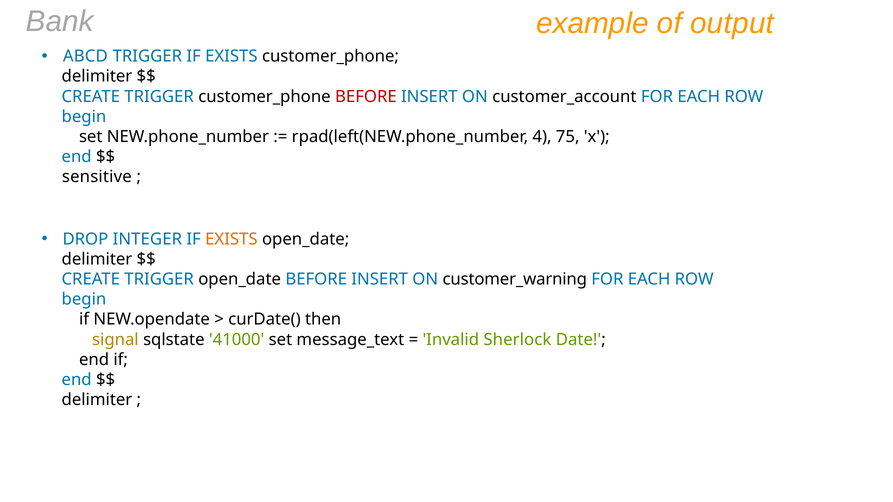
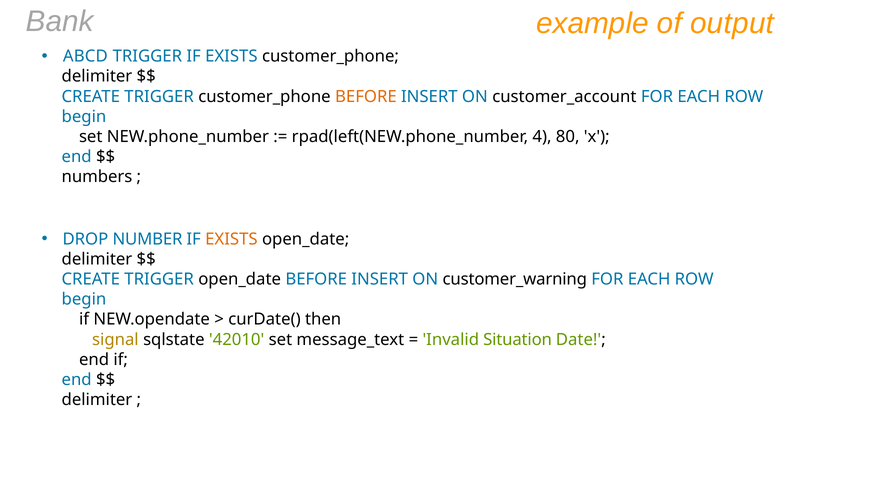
BEFORE colour: red -> orange (366, 97)
75: 75 -> 80 (568, 137)
sensitive: sensitive -> numbers (97, 177)
INTEGER: INTEGER -> NUMBER (147, 239)
41000: 41000 -> 42010 (237, 340)
Sherlock: Sherlock -> Situation (518, 340)
